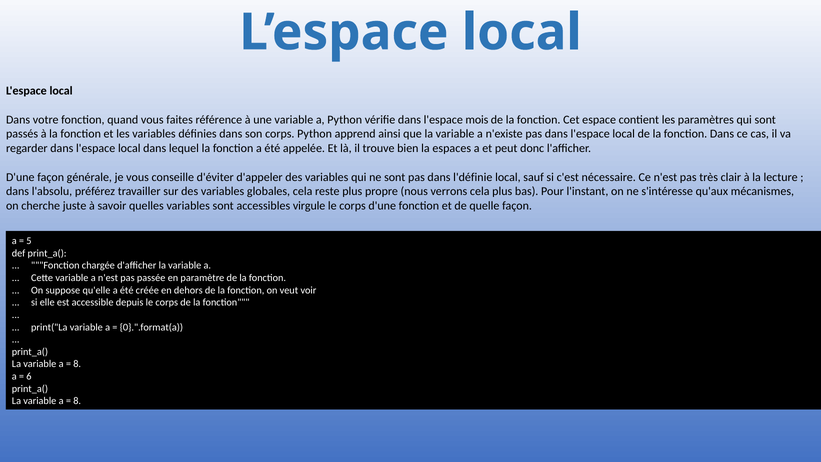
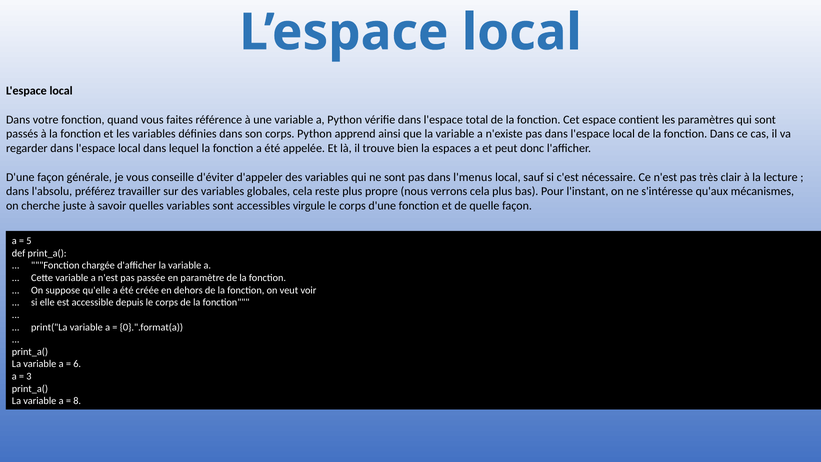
mois: mois -> total (477, 120)
l'définie: l'définie -> l'menus (473, 177)
8: 8 -> 6 (77, 364)
6: 6 -> 3 (29, 376)
